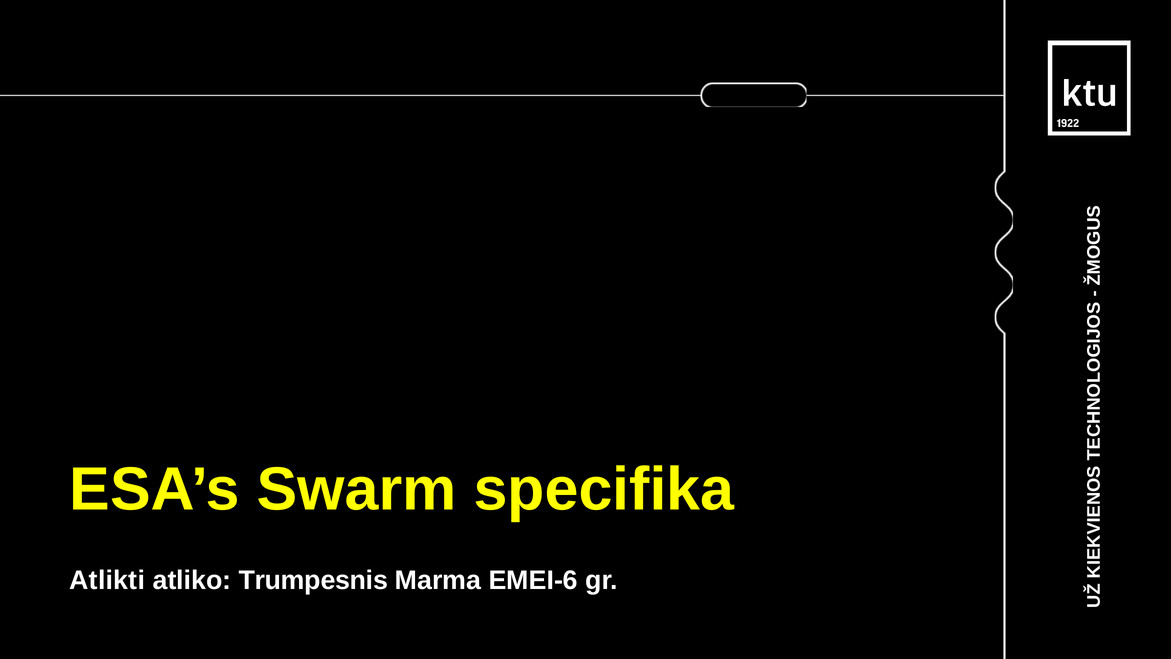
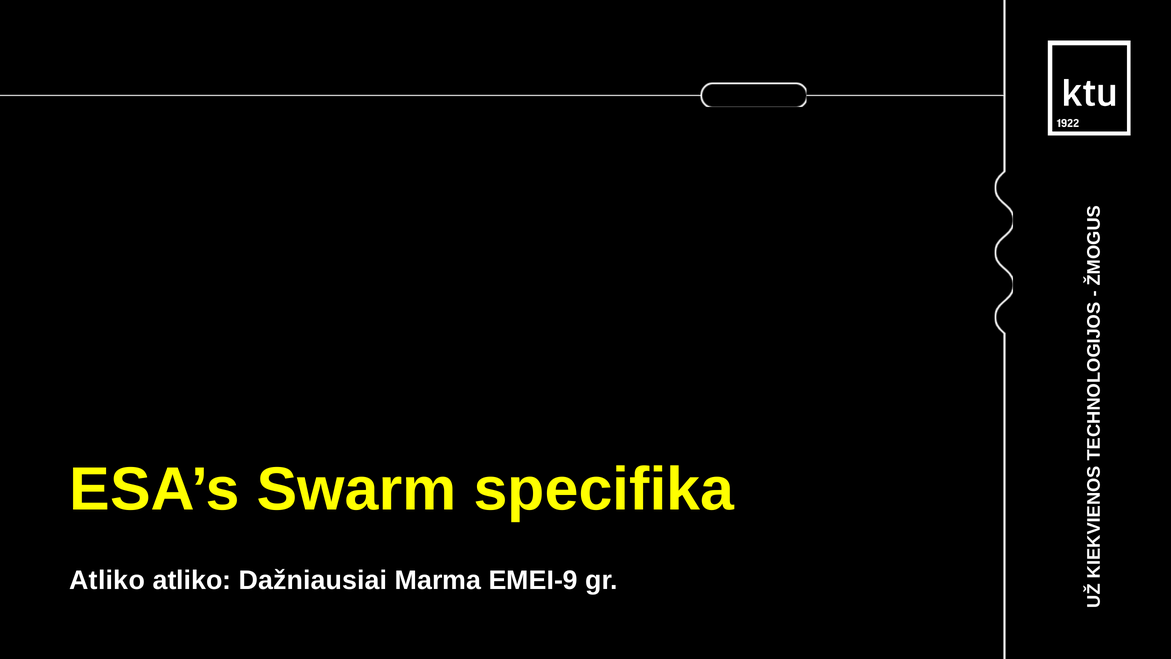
Atlikti: Atlikti -> Atliko (107, 580)
Trumpesnis: Trumpesnis -> Dažniausiai (313, 580)
EMEI-6: EMEI-6 -> EMEI-9 (533, 580)
